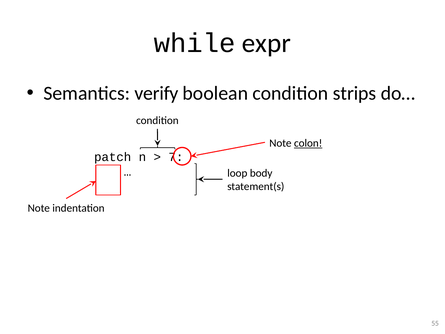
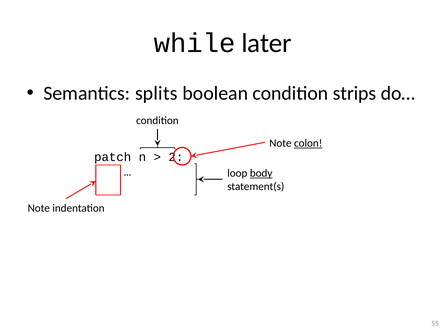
expr: expr -> later (266, 43)
verify: verify -> splits (156, 93)
7: 7 -> 2 (176, 157)
body underline: none -> present (261, 173)
